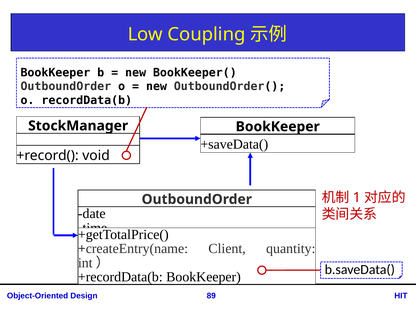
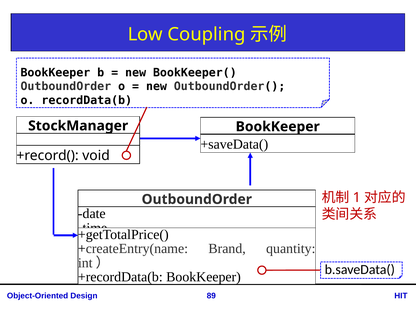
Client: Client -> Brand (227, 249)
